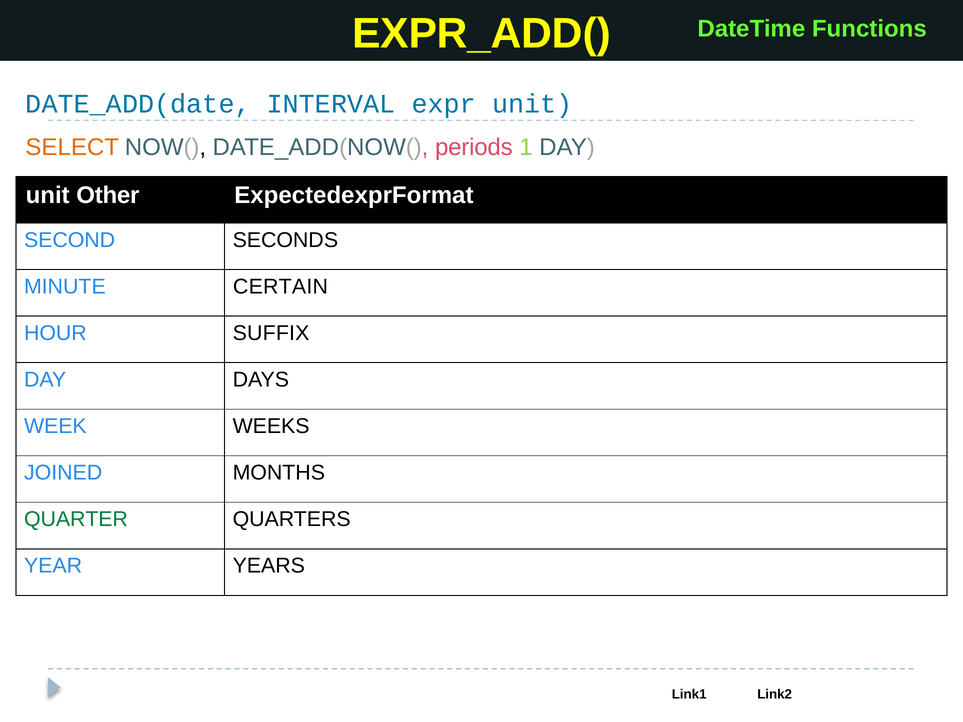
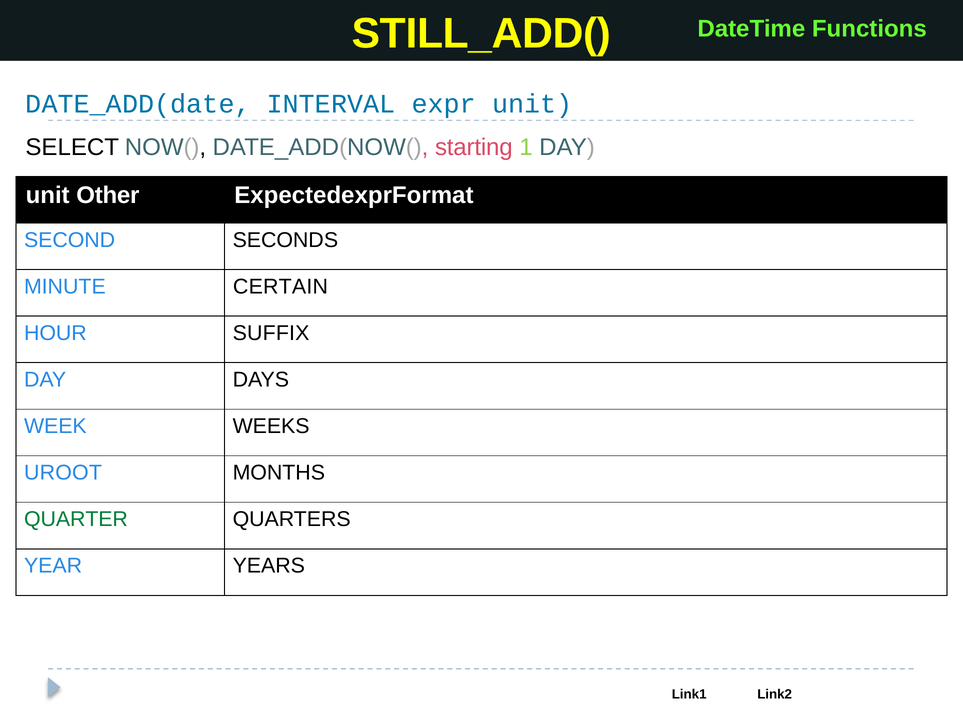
EXPR_ADD(: EXPR_ADD( -> STILL_ADD( (482, 33)
SELECT colour: orange -> black (72, 147)
periods: periods -> starting (474, 147)
JOINED: JOINED -> UROOT (63, 473)
